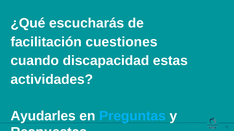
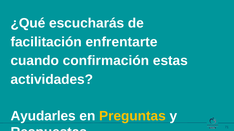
cuestiones: cuestiones -> enfrentarte (121, 42)
discapacidad: discapacidad -> confirmación (106, 61)
Preguntas colour: light blue -> yellow (132, 116)
